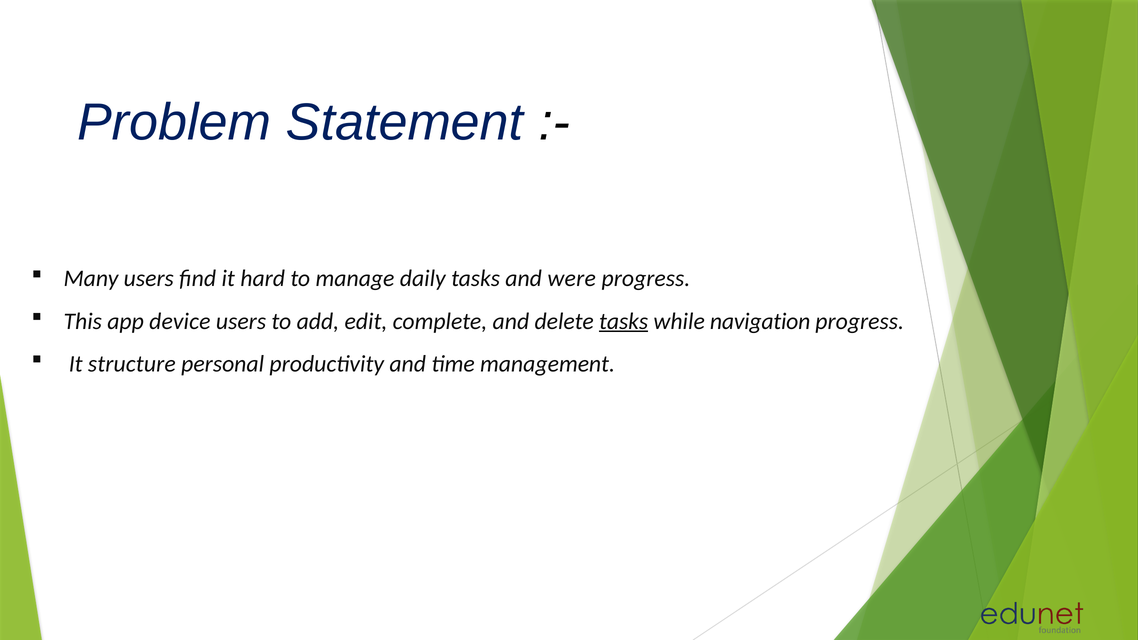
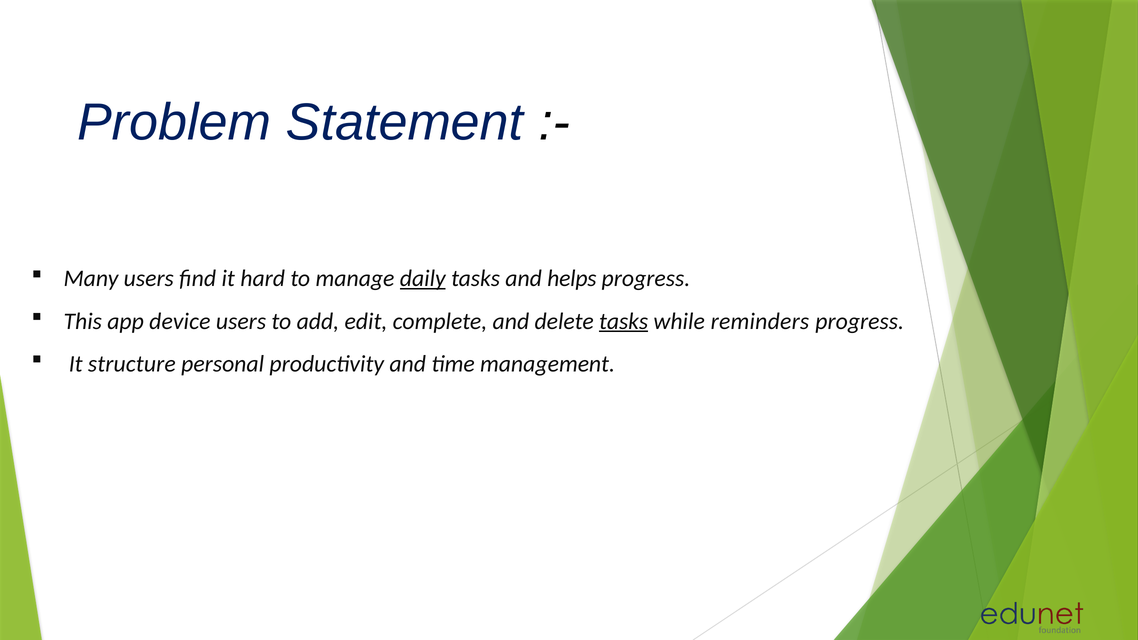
daily underline: none -> present (423, 279)
were: were -> helps (572, 279)
navigation: navigation -> reminders (760, 321)
